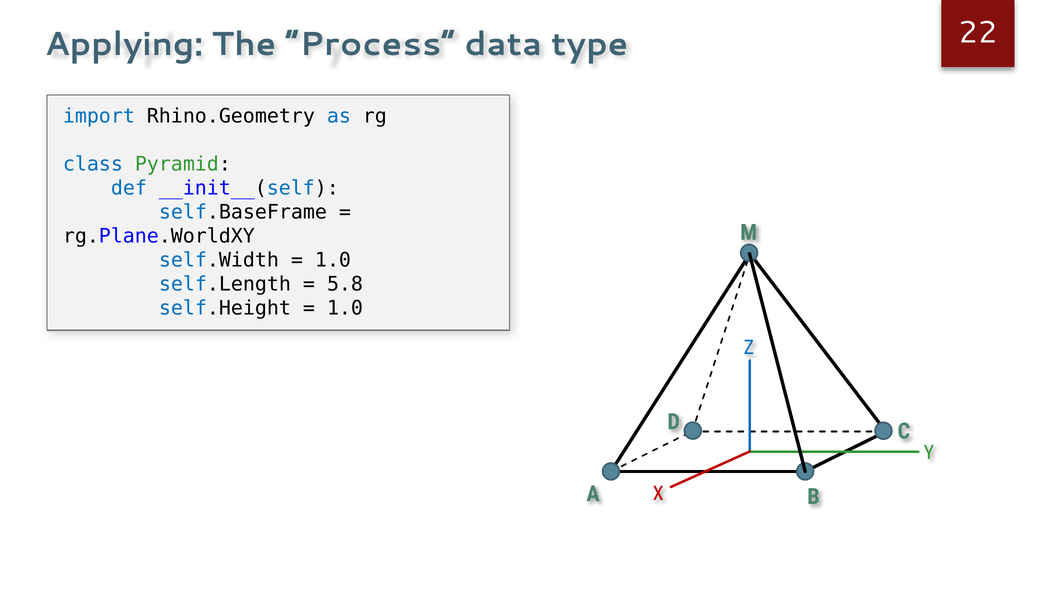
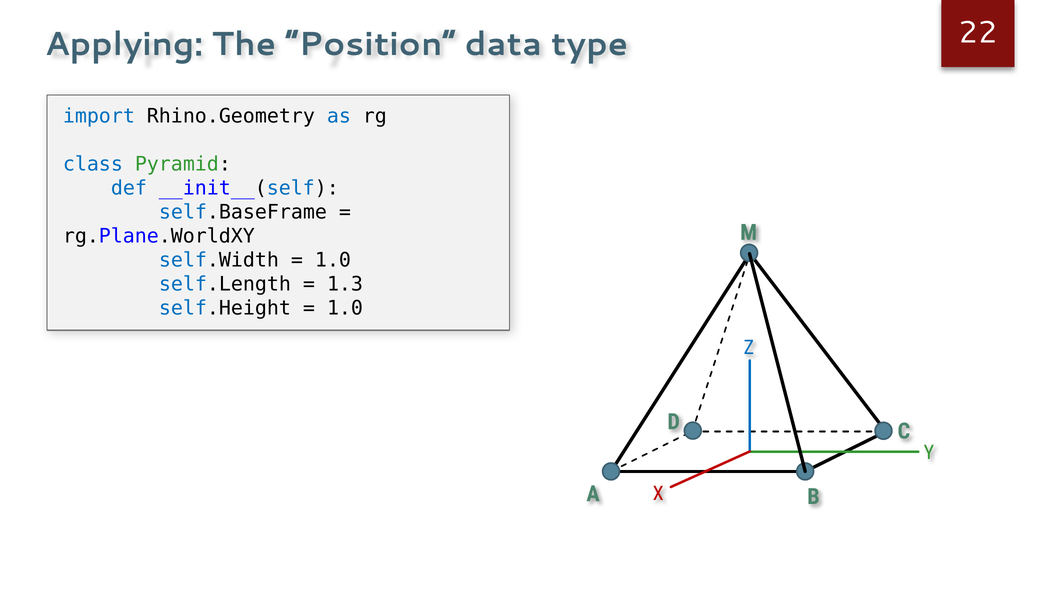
Process: Process -> Position (371, 44)
5.8: 5.8 -> 1.3 (345, 284)
